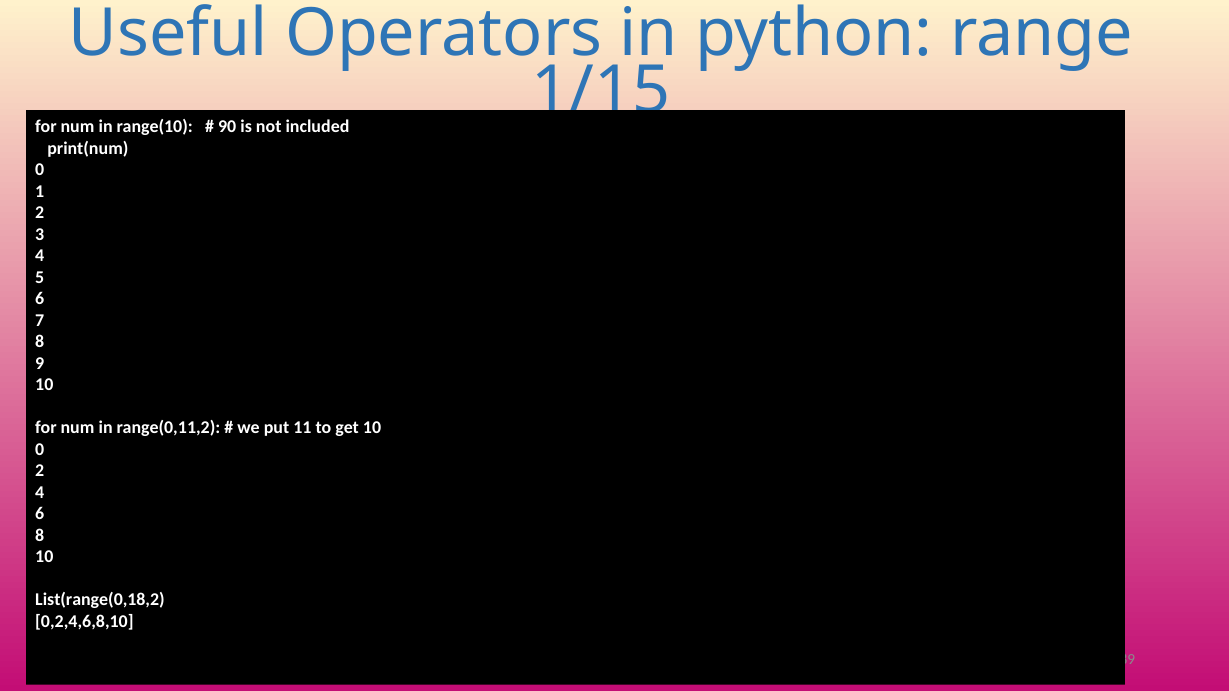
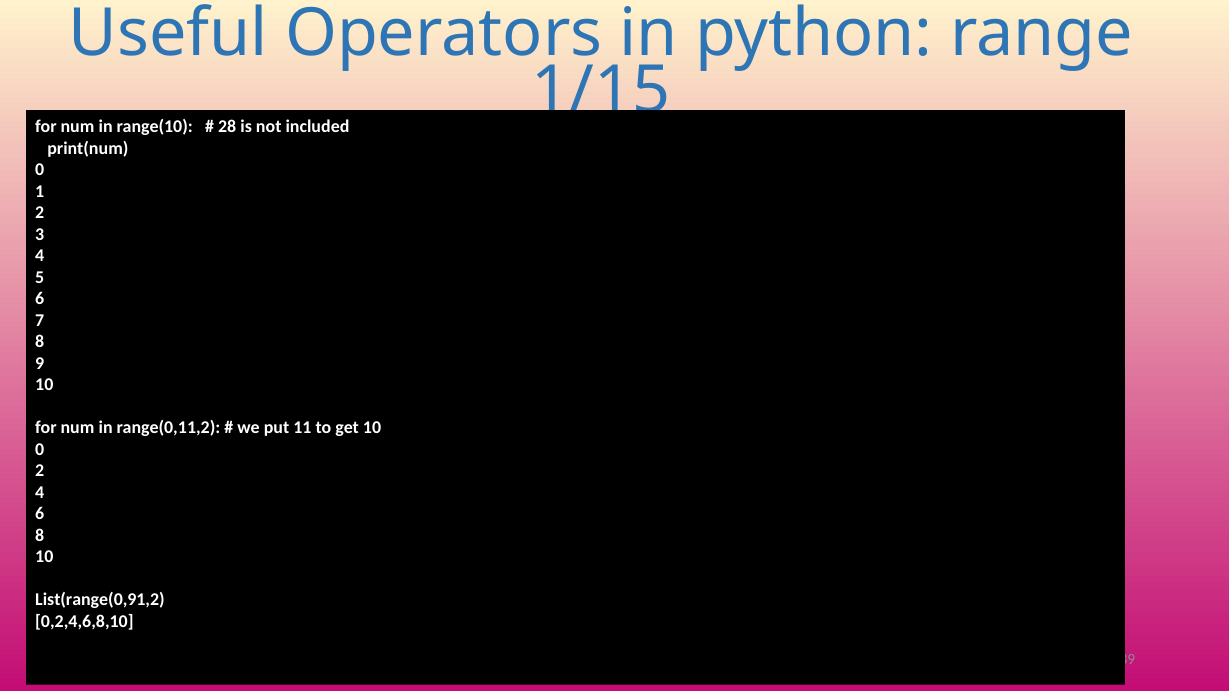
90: 90 -> 28 (227, 127)
List(range(0,18,2: List(range(0,18,2 -> List(range(0,91,2 (100, 600)
